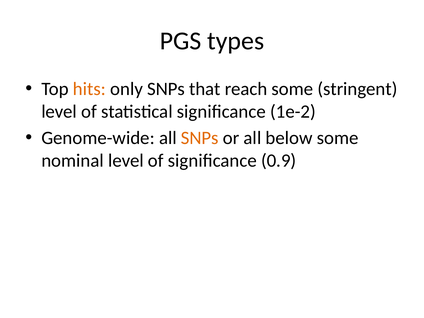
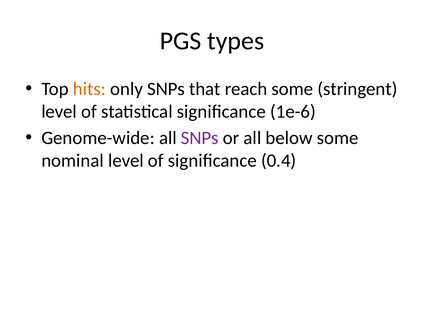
1e-2: 1e-2 -> 1e-6 (293, 112)
SNPs colour: orange -> purple (200, 138)
0.9: 0.9 -> 0.4 (279, 161)
